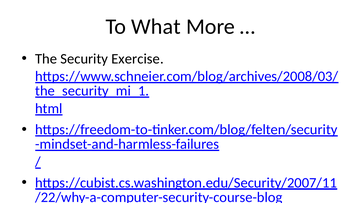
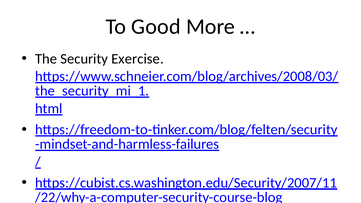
What: What -> Good (156, 27)
